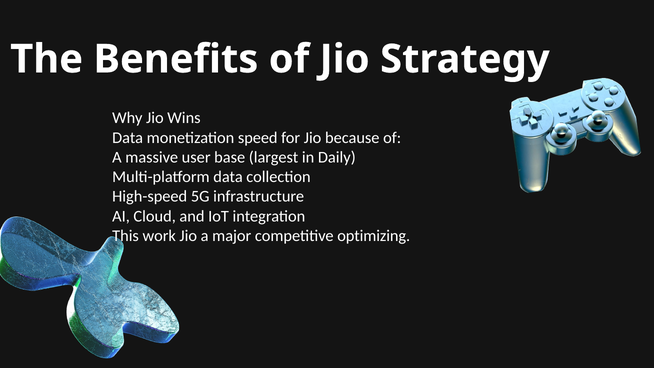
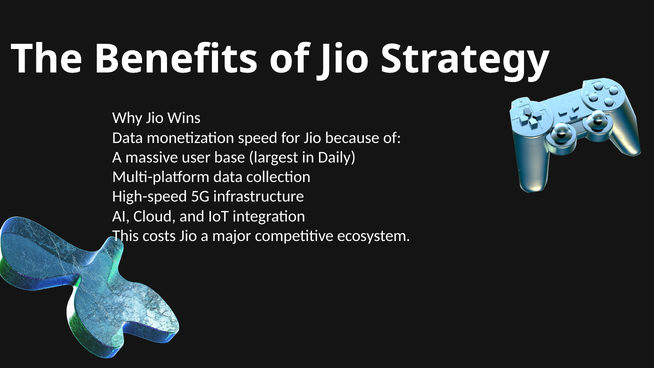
work: work -> costs (159, 236)
optimizing: optimizing -> ecosystem (374, 236)
